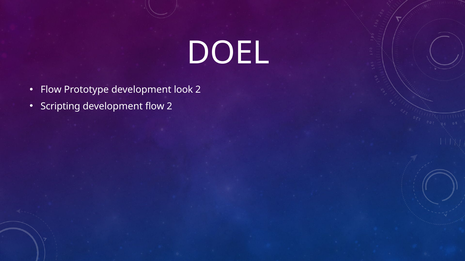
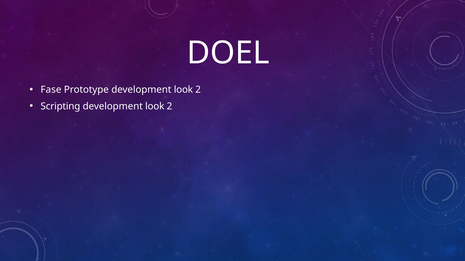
Flow: Flow -> Fase (51, 90)
flow: flow -> look (155, 106)
